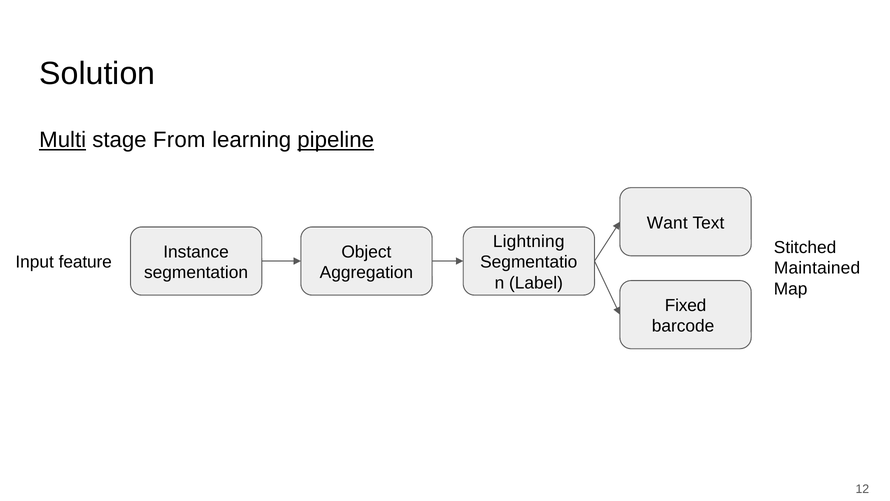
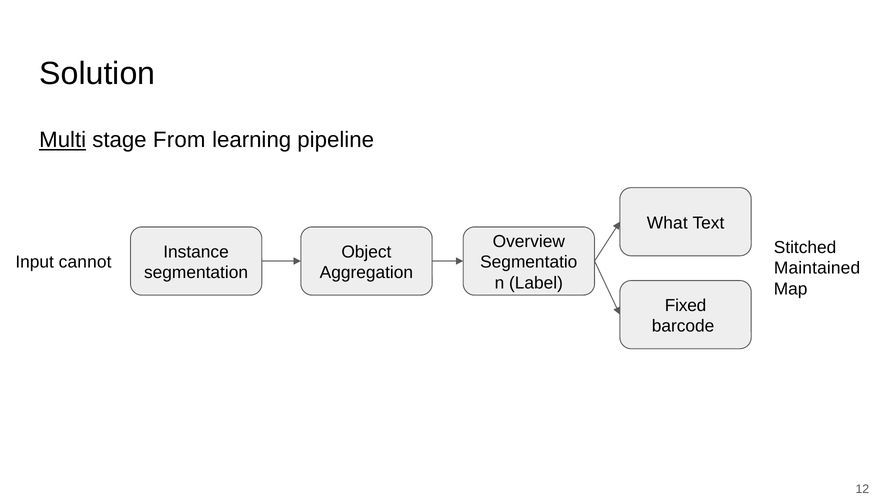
pipeline underline: present -> none (336, 140)
Want: Want -> What (667, 223)
Lightning: Lightning -> Overview (529, 241)
feature: feature -> cannot (85, 262)
